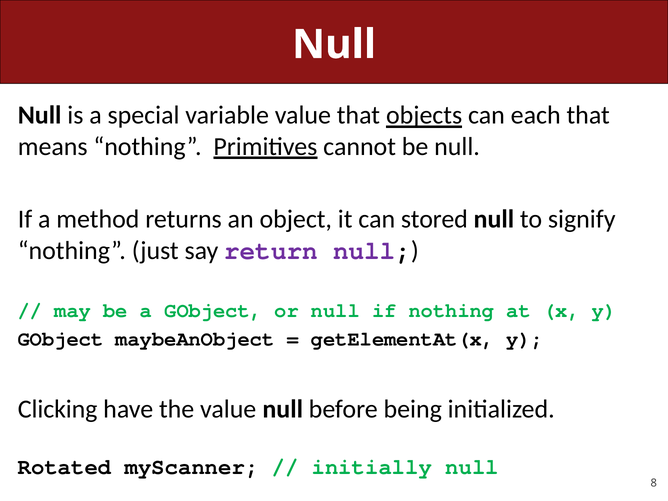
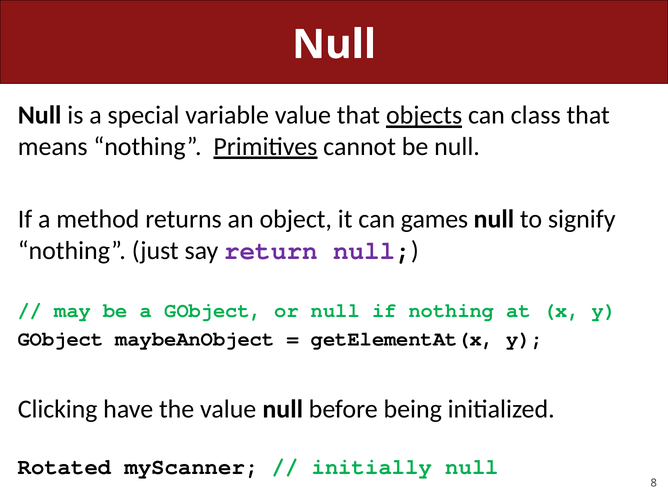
each: each -> class (536, 115)
stored: stored -> games (434, 219)
